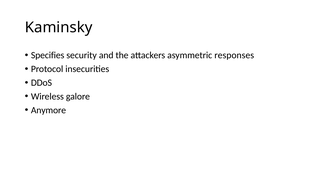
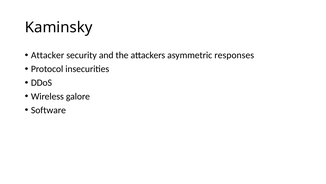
Specifies: Specifies -> Attacker (48, 55)
Anymore: Anymore -> Software (48, 110)
